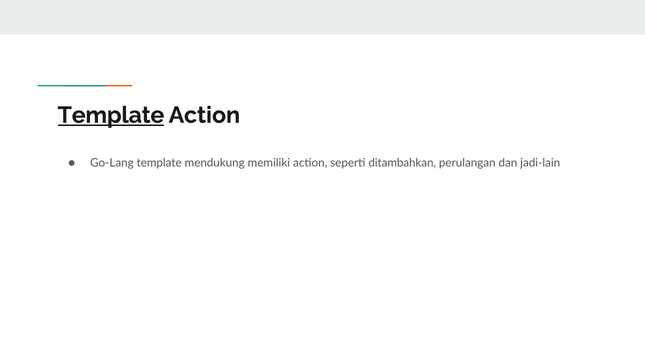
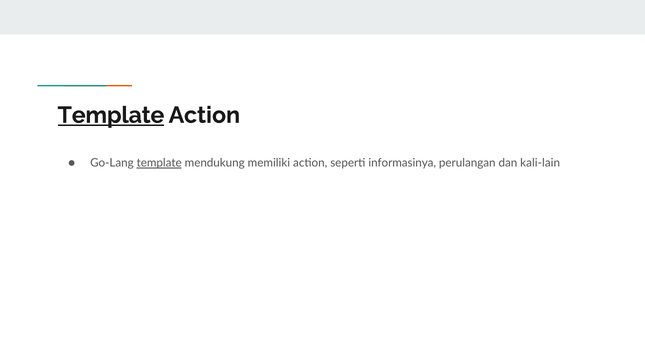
template underline: none -> present (159, 163)
ditambahkan: ditambahkan -> informasinya (402, 163)
jadi-lain: jadi-lain -> kali-lain (540, 163)
